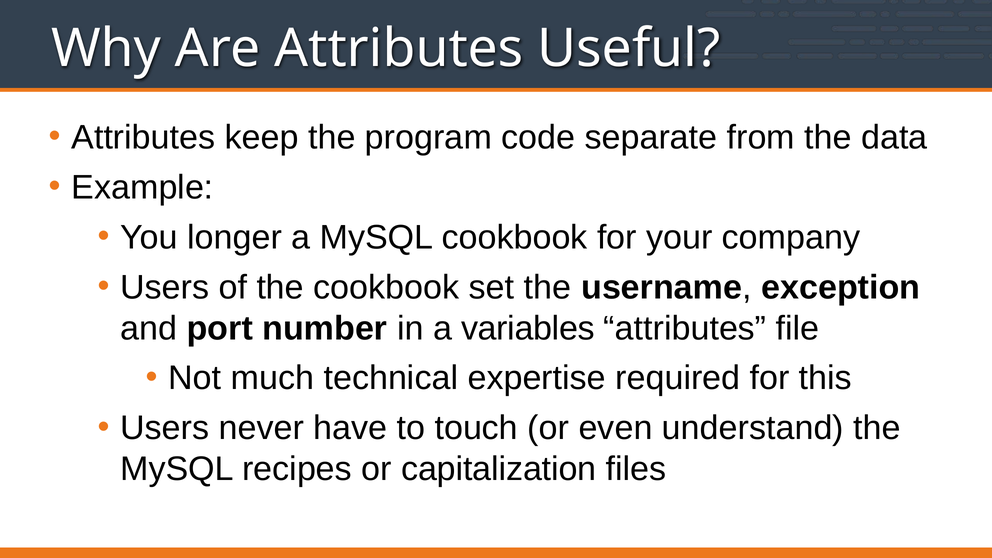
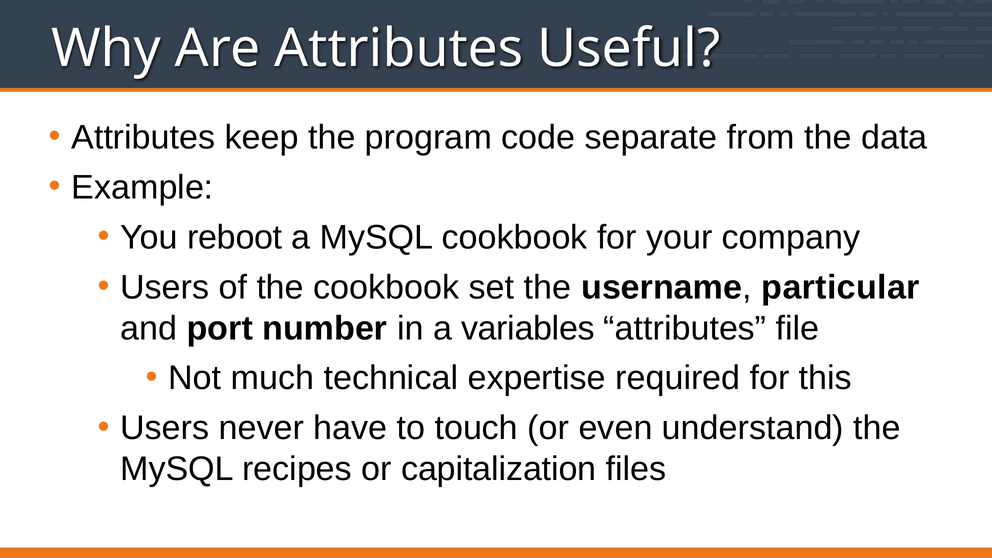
longer: longer -> reboot (235, 237)
exception: exception -> particular (841, 287)
